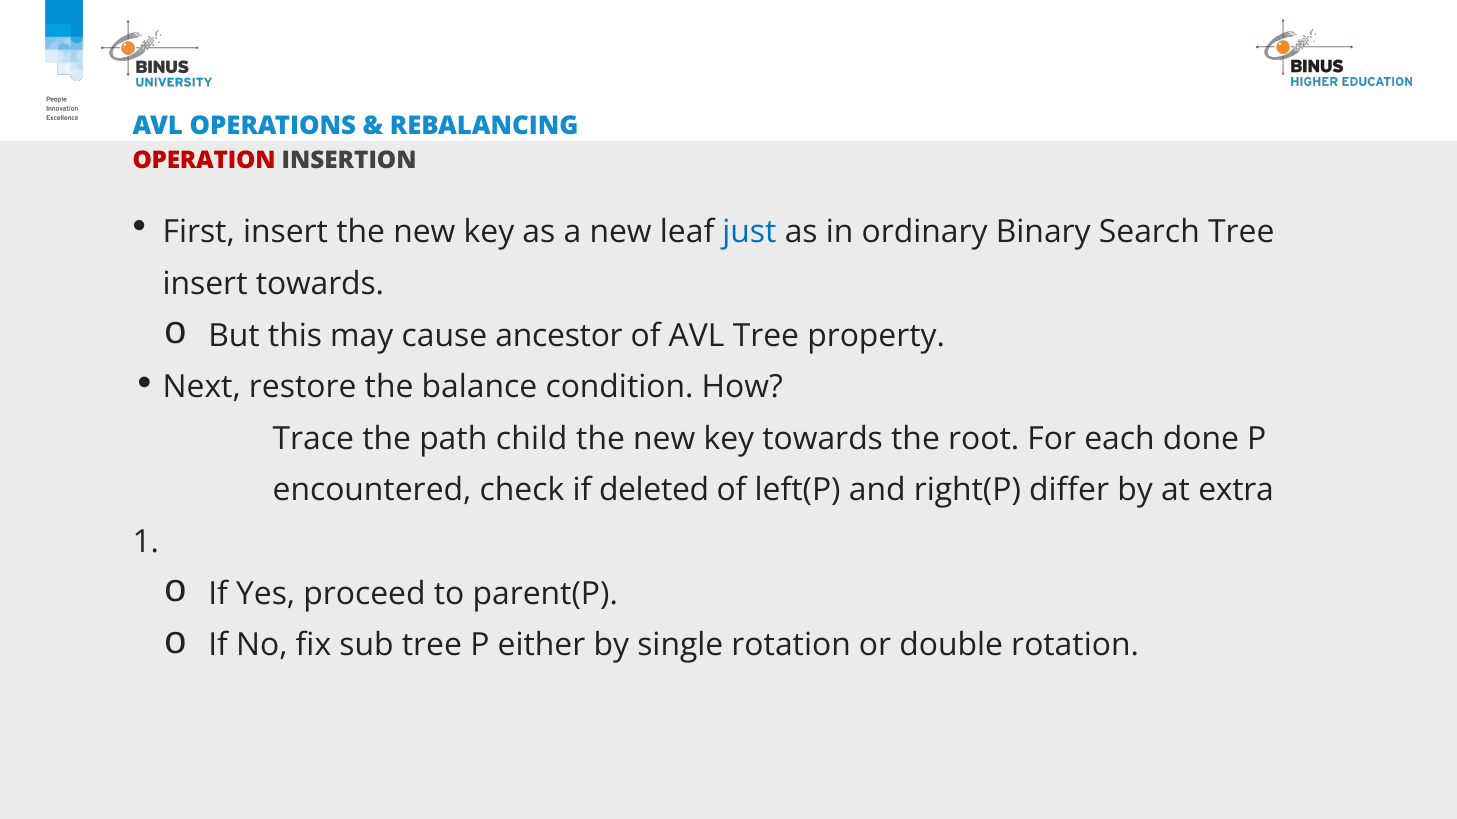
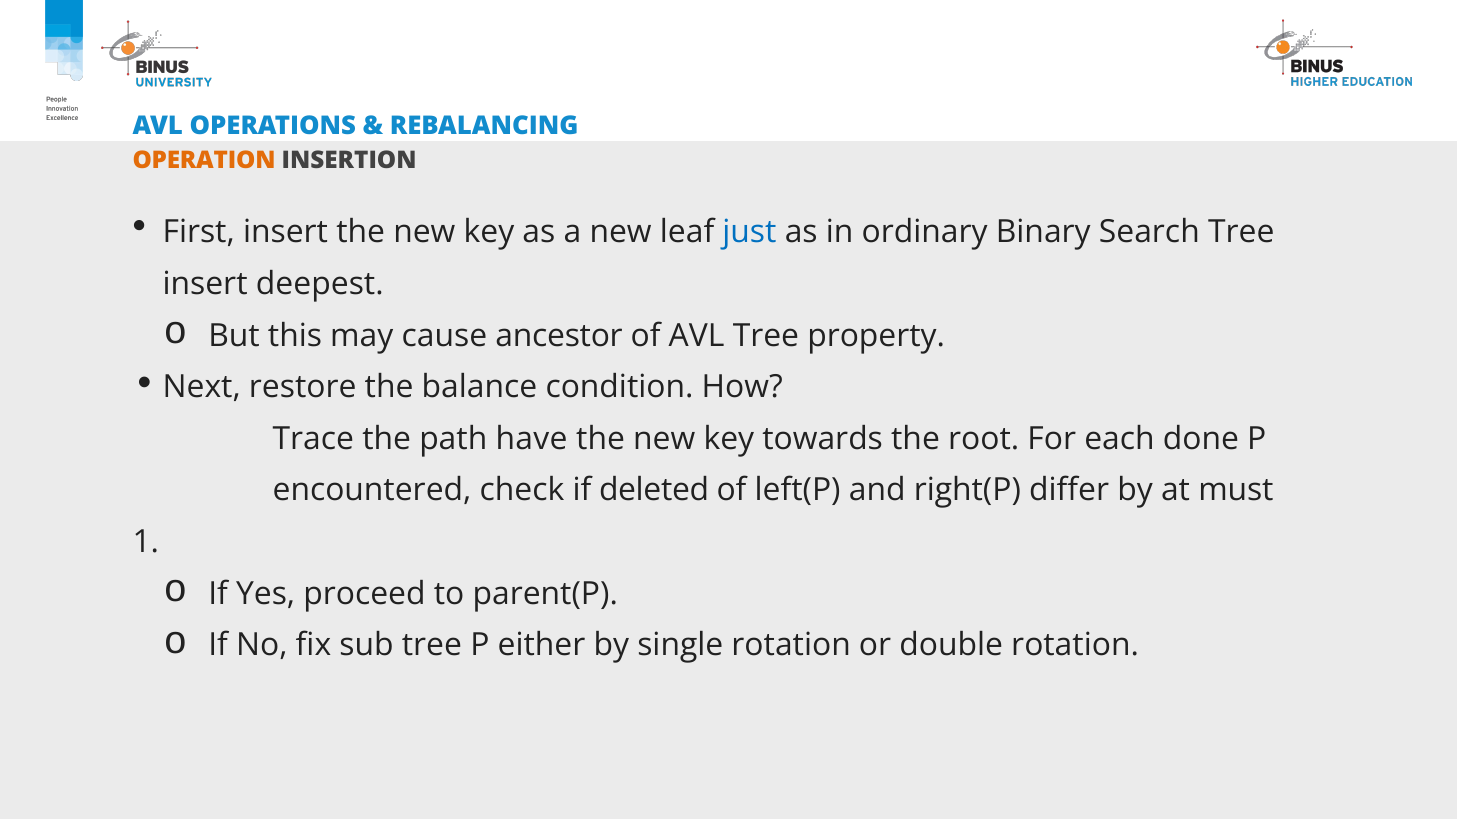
OPERATION colour: red -> orange (204, 161)
insert towards: towards -> deepest (320, 284)
child: child -> have (532, 439)
extra: extra -> must (1236, 491)
